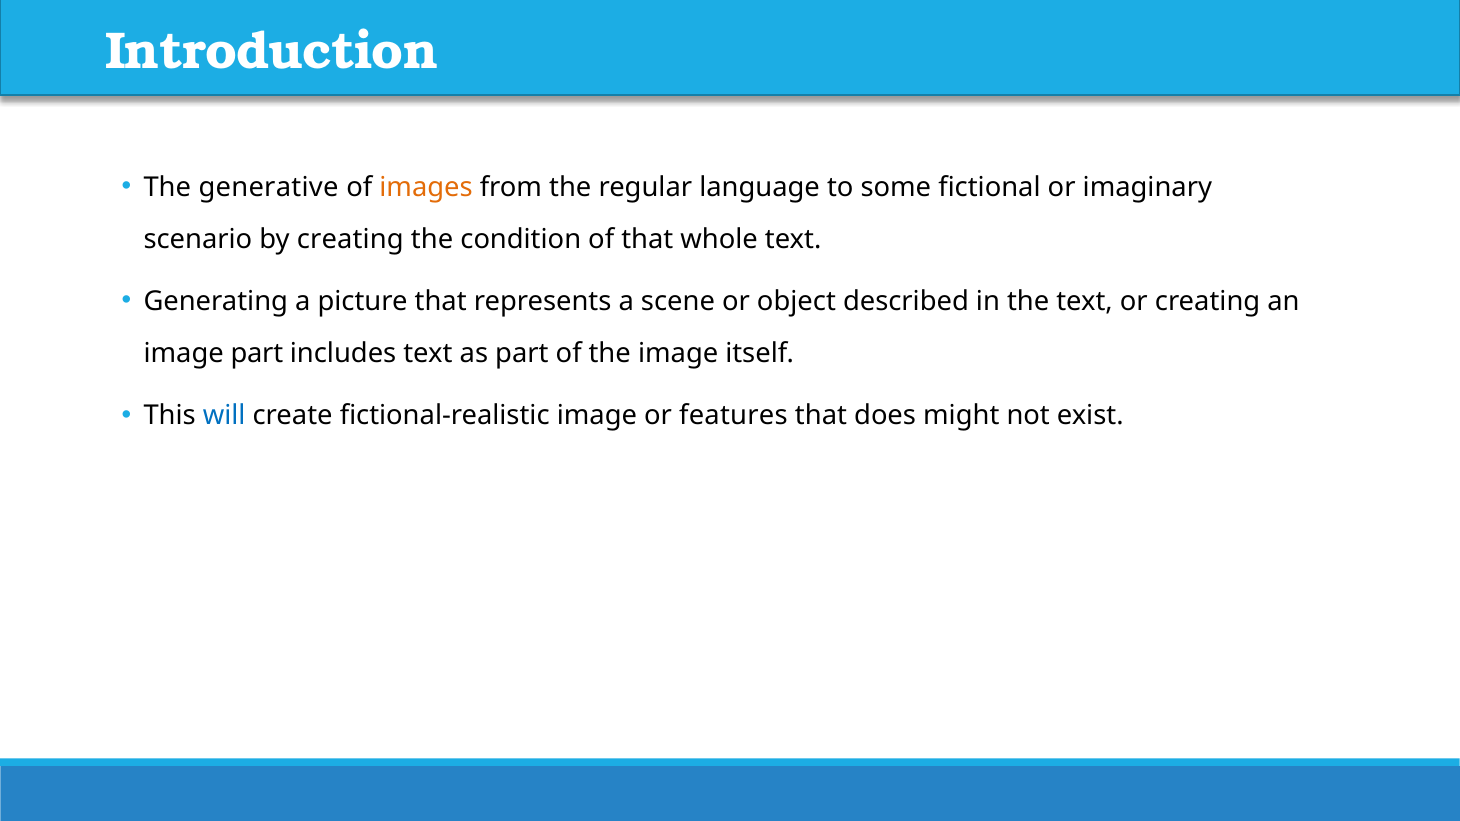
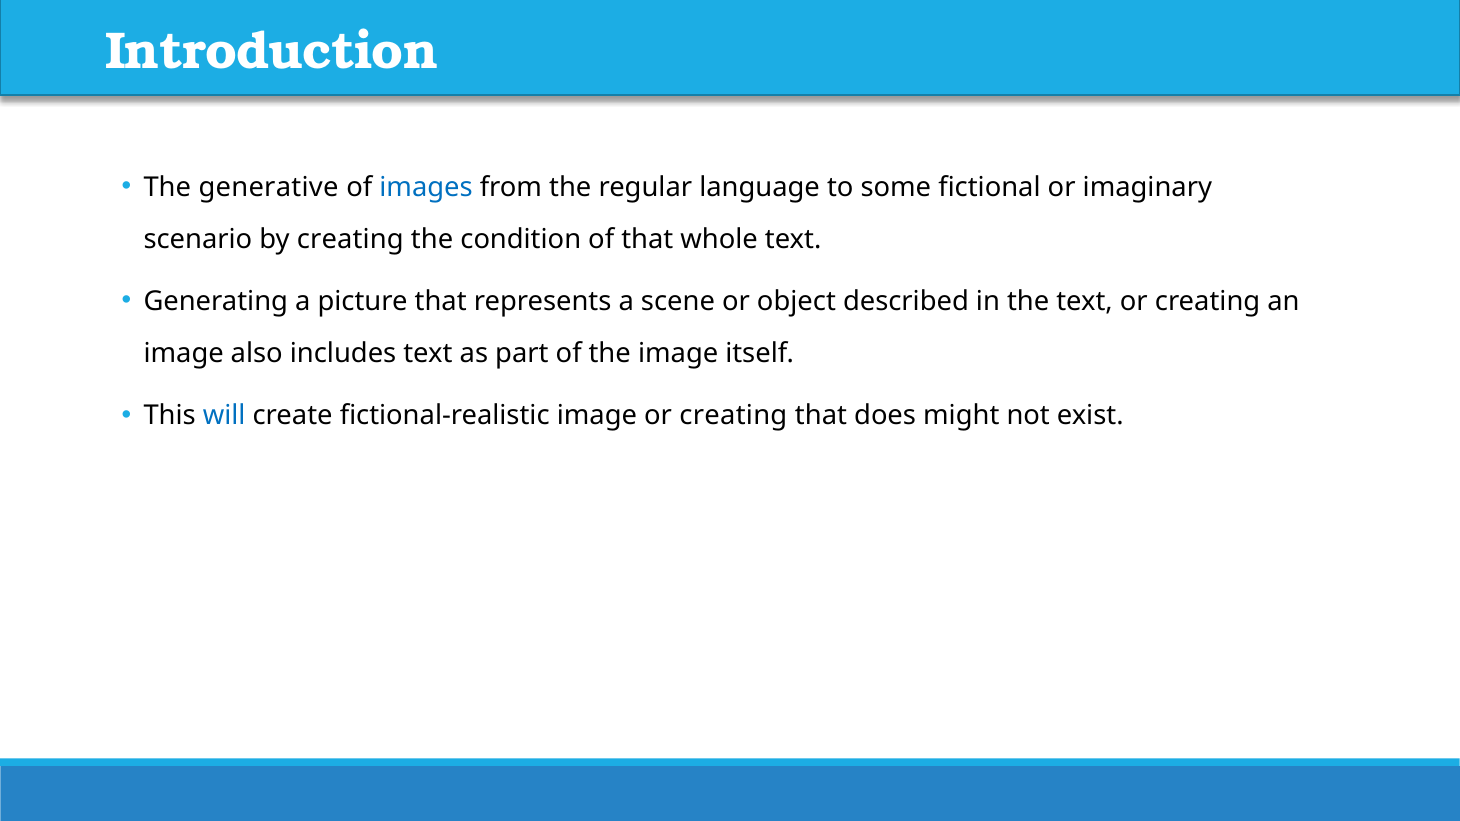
images colour: orange -> blue (426, 187)
image part: part -> also (257, 354)
image or features: features -> creating (733, 416)
